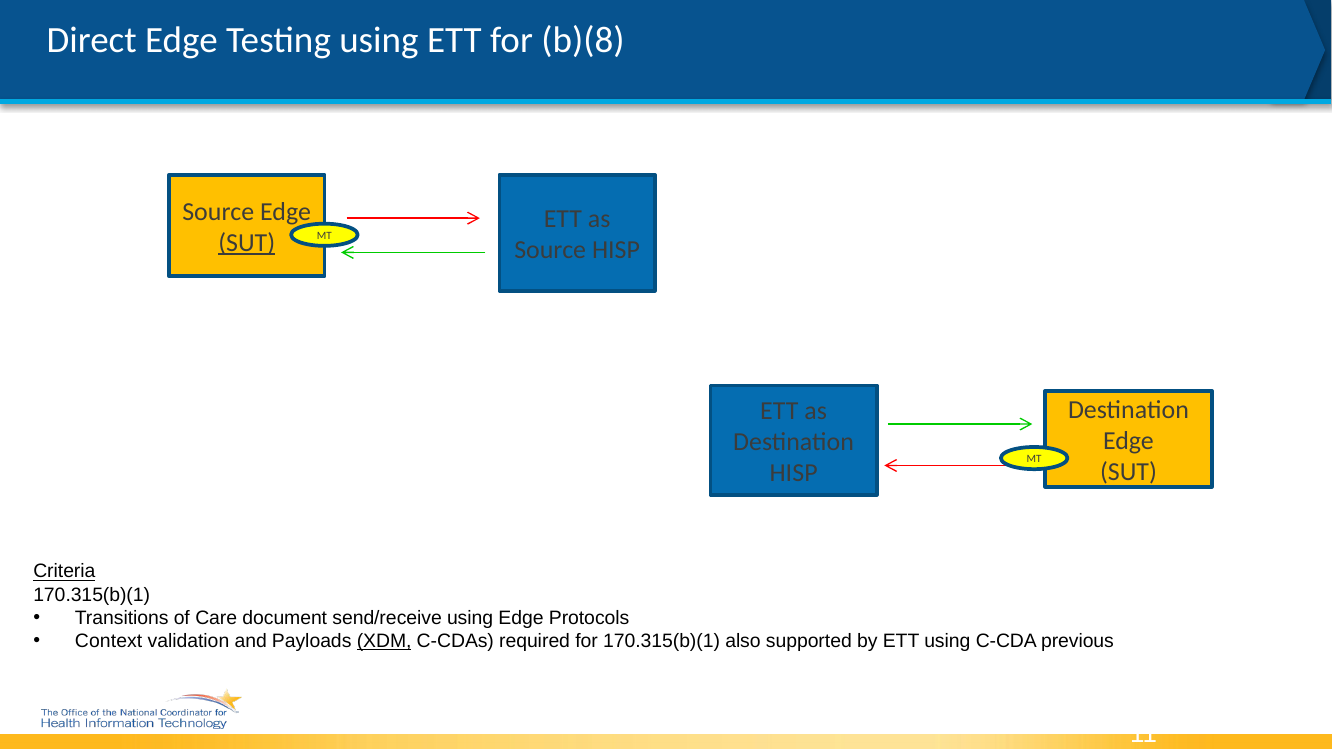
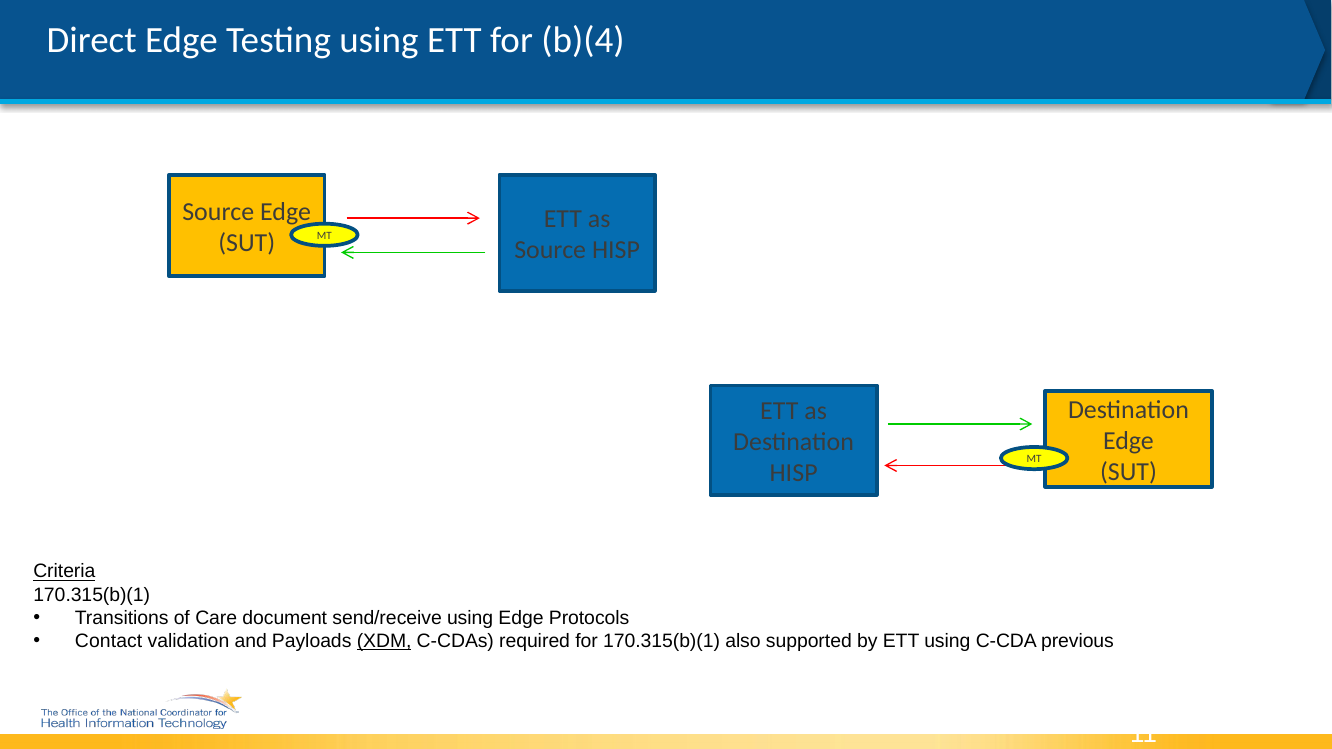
b)(8: b)(8 -> b)(4 (583, 40)
SUT underline: present -> none (247, 243)
Context: Context -> Contact (109, 642)
